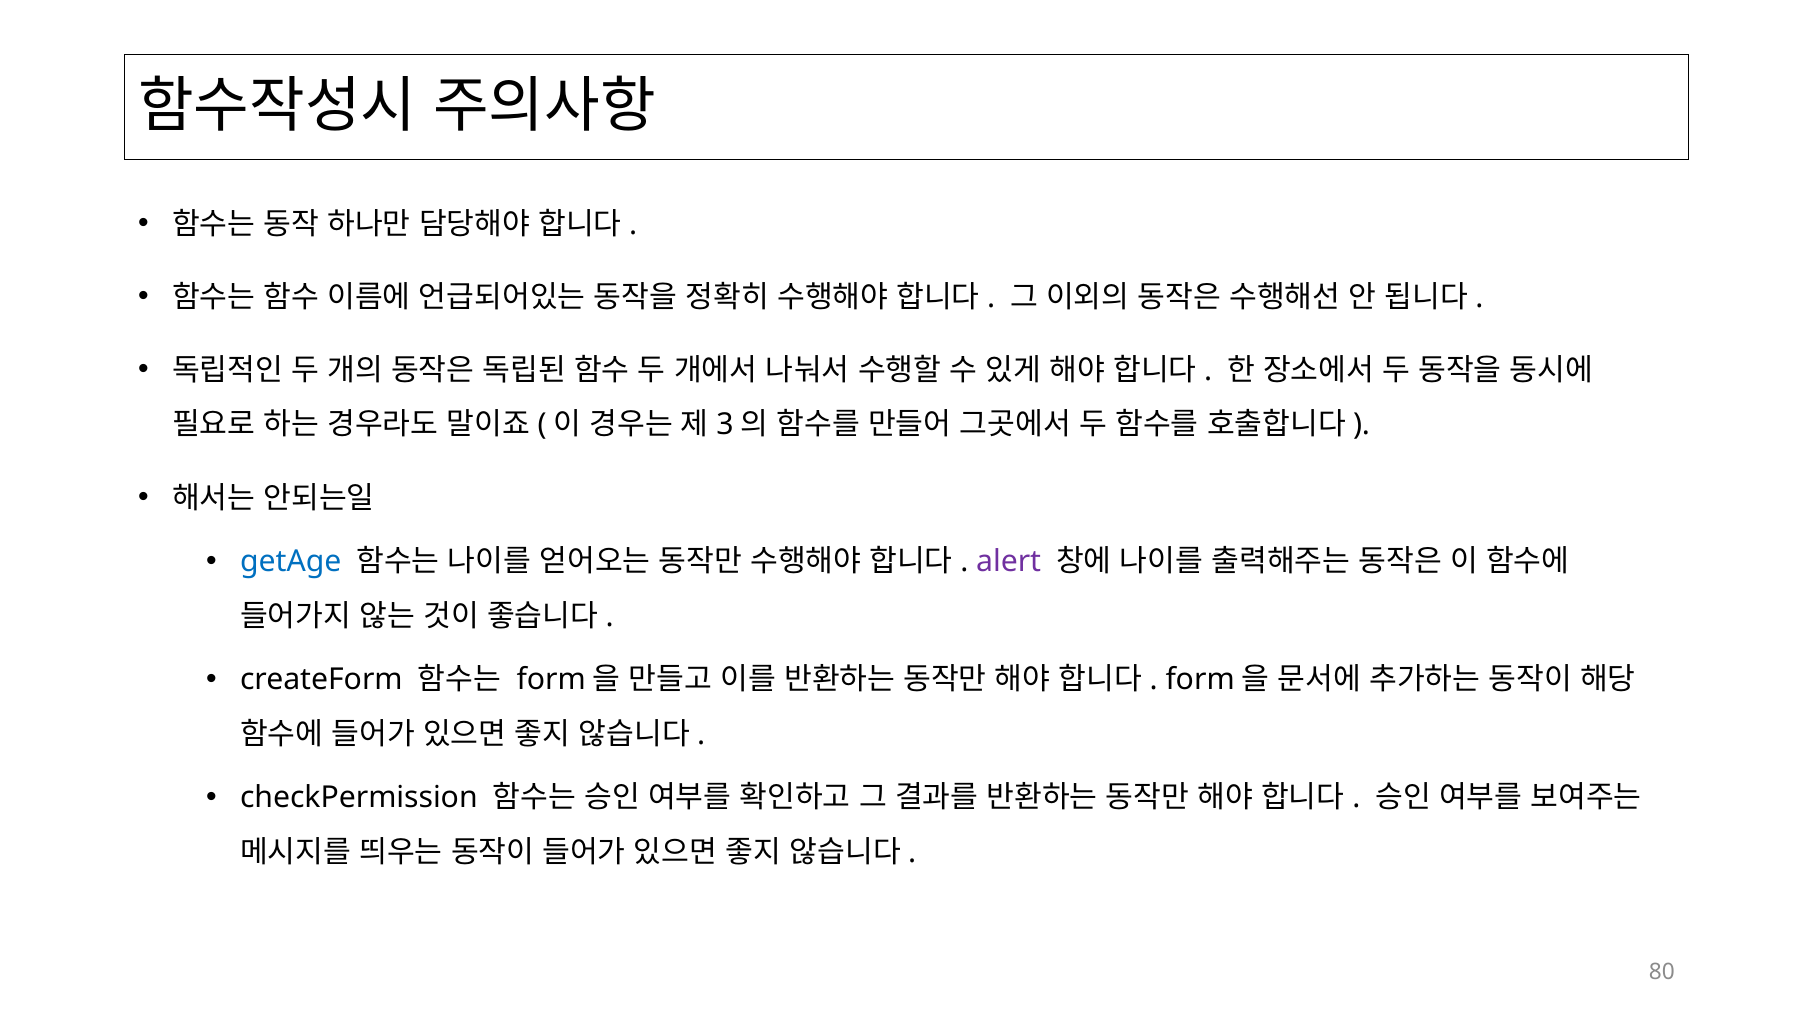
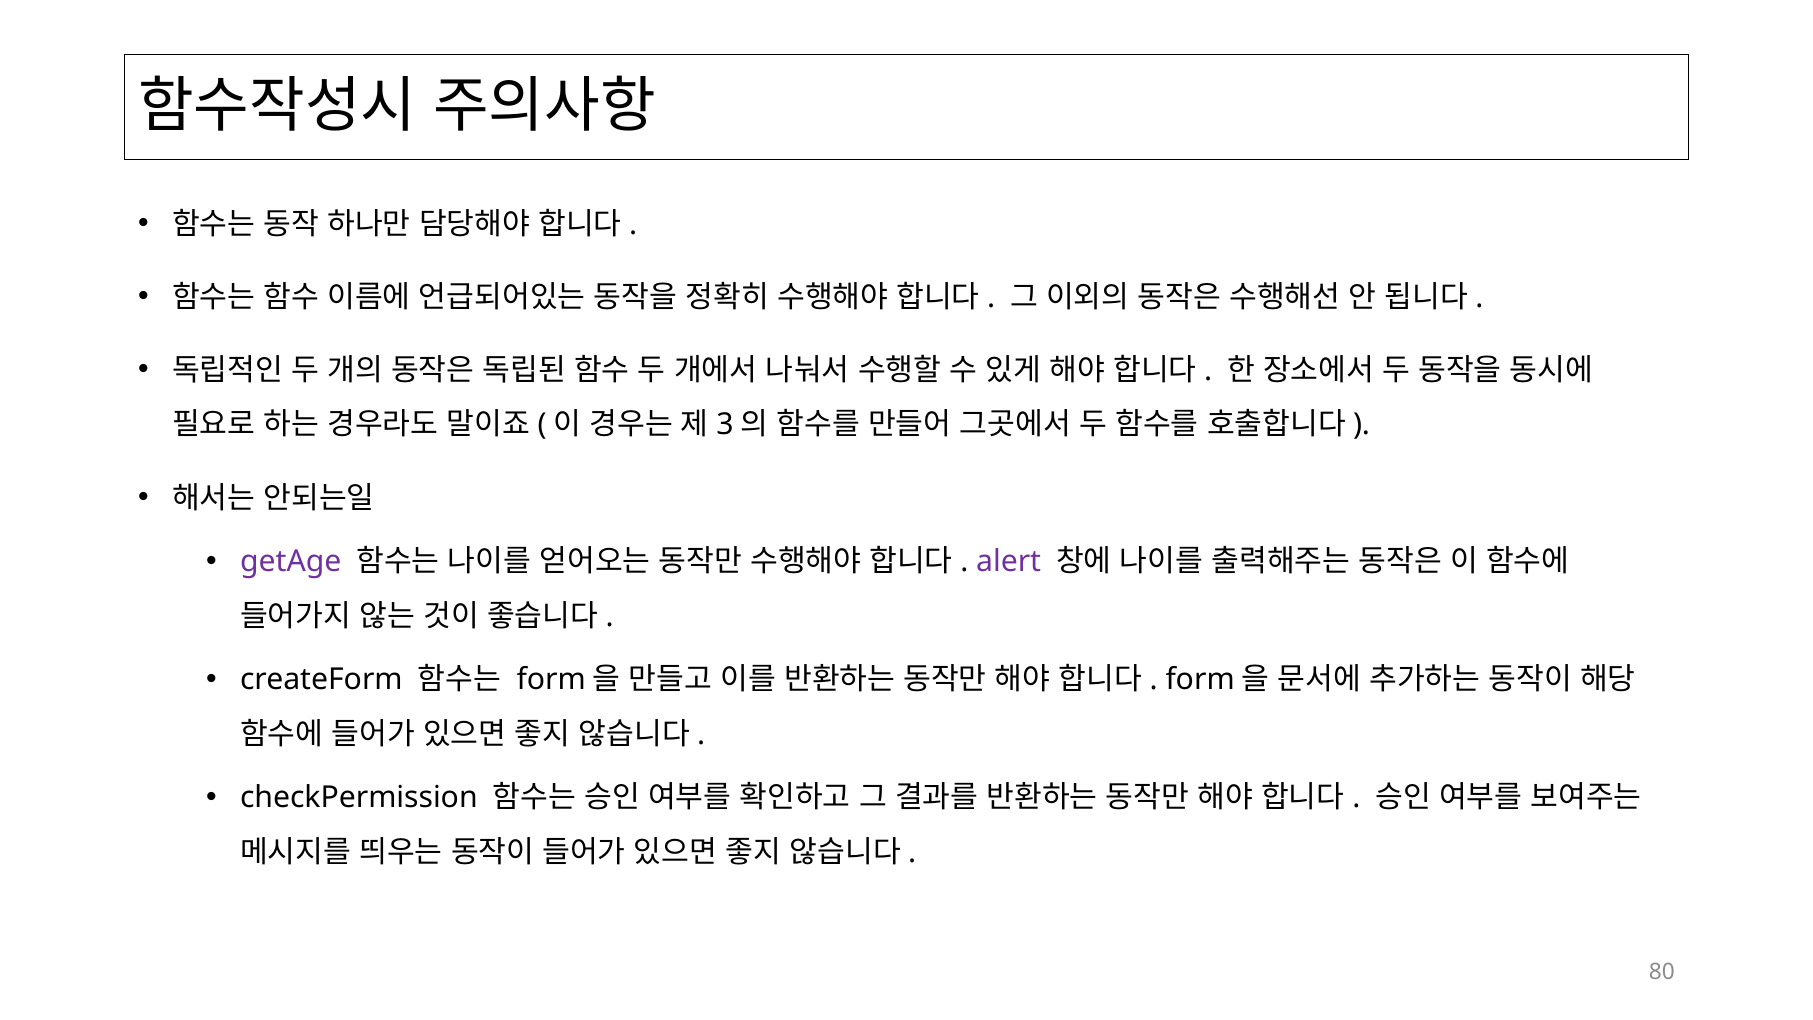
getAge colour: blue -> purple (291, 562)
